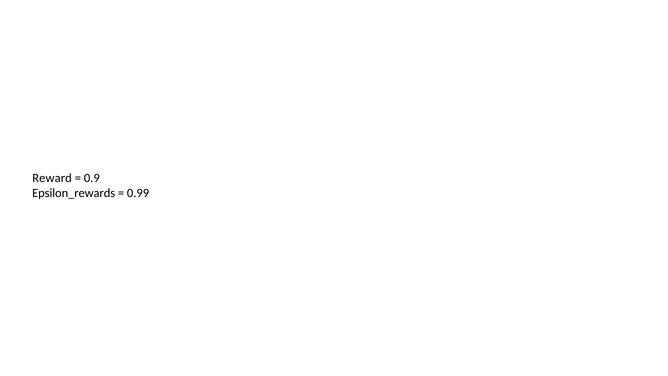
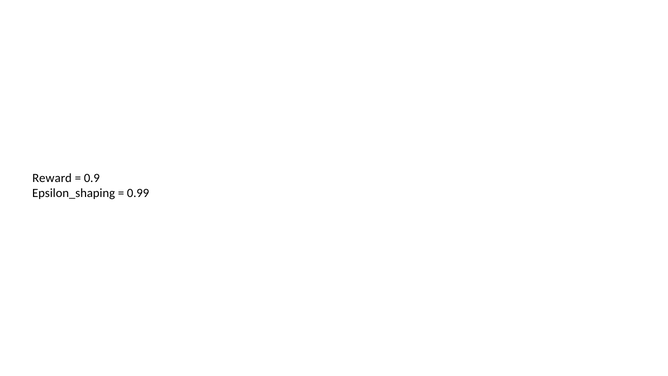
Epsilon_rewards: Epsilon_rewards -> Epsilon_shaping (74, 193)
